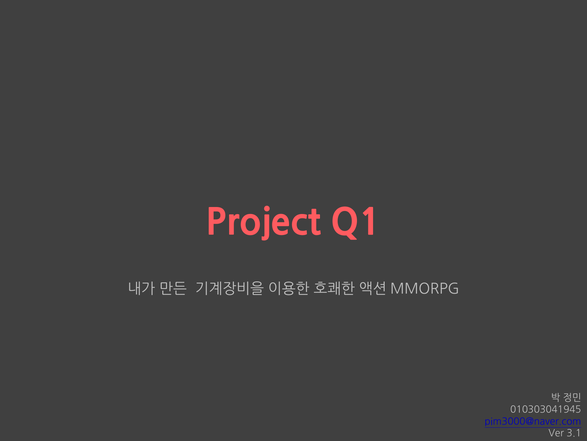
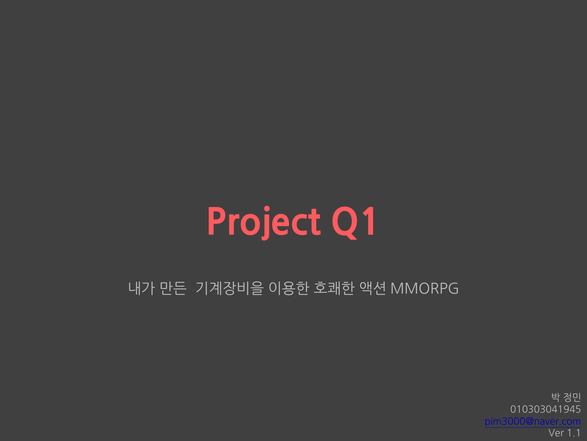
3.1: 3.1 -> 1.1 (574, 432)
